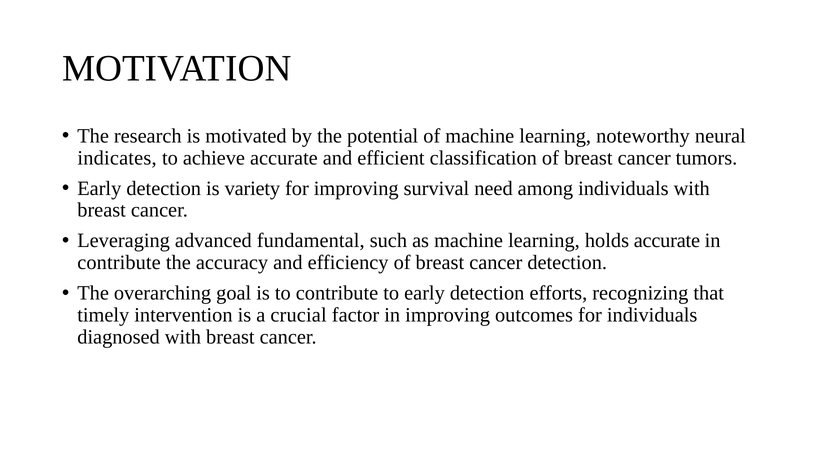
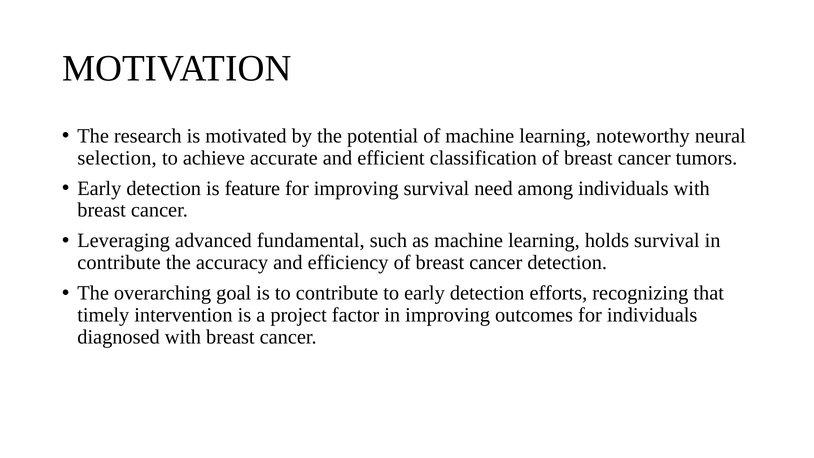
indicates: indicates -> selection (117, 158)
variety: variety -> feature (252, 188)
holds accurate: accurate -> survival (667, 241)
crucial: crucial -> project (299, 315)
